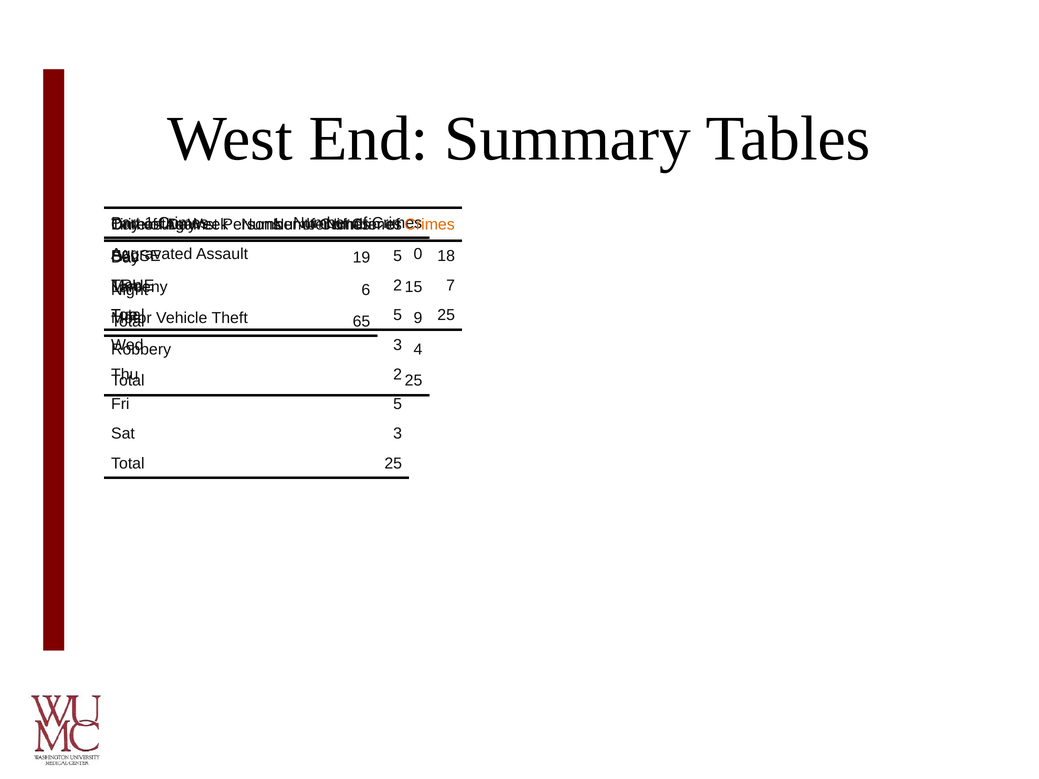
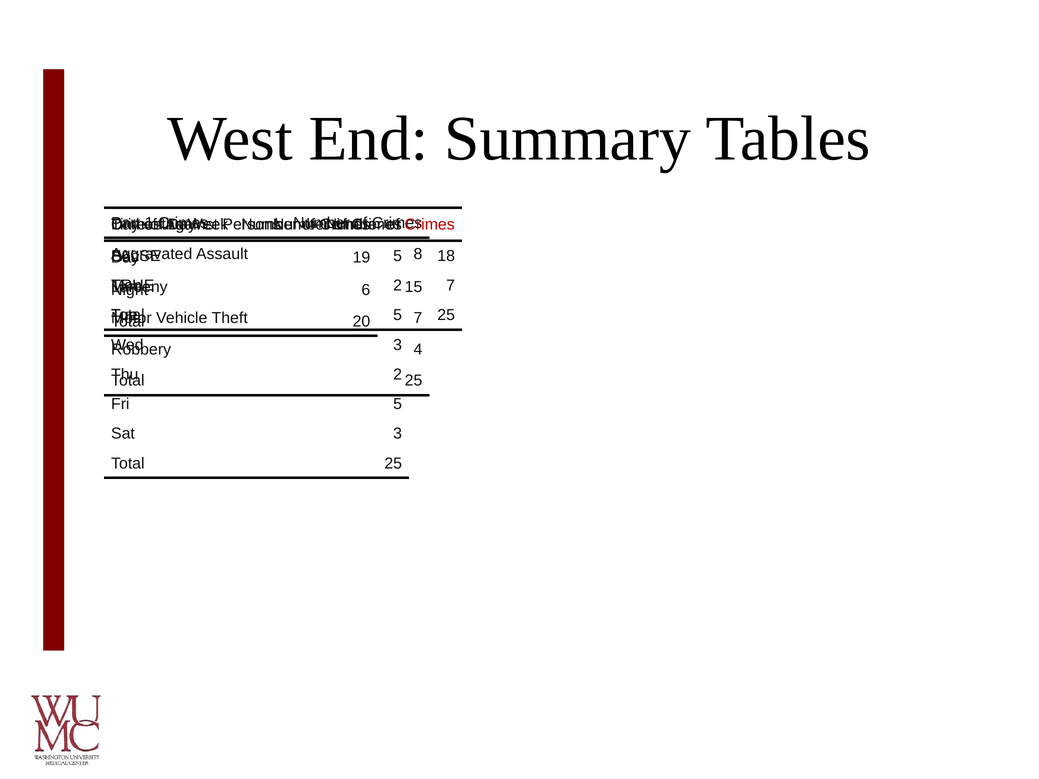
Crimes colour: orange -> red (430, 225)
0: 0 -> 8 (418, 254)
Theft 9: 9 -> 7 (418, 318)
65: 65 -> 20 (361, 321)
